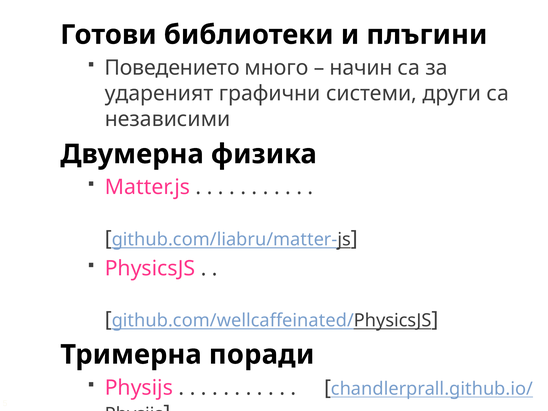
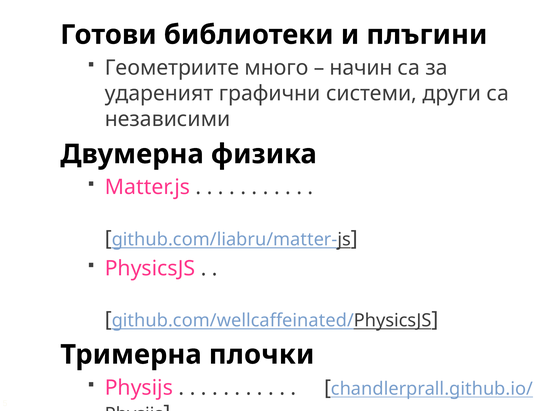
Поведението: Поведението -> Геометриите (172, 68)
поради: поради -> плочки (262, 355)
